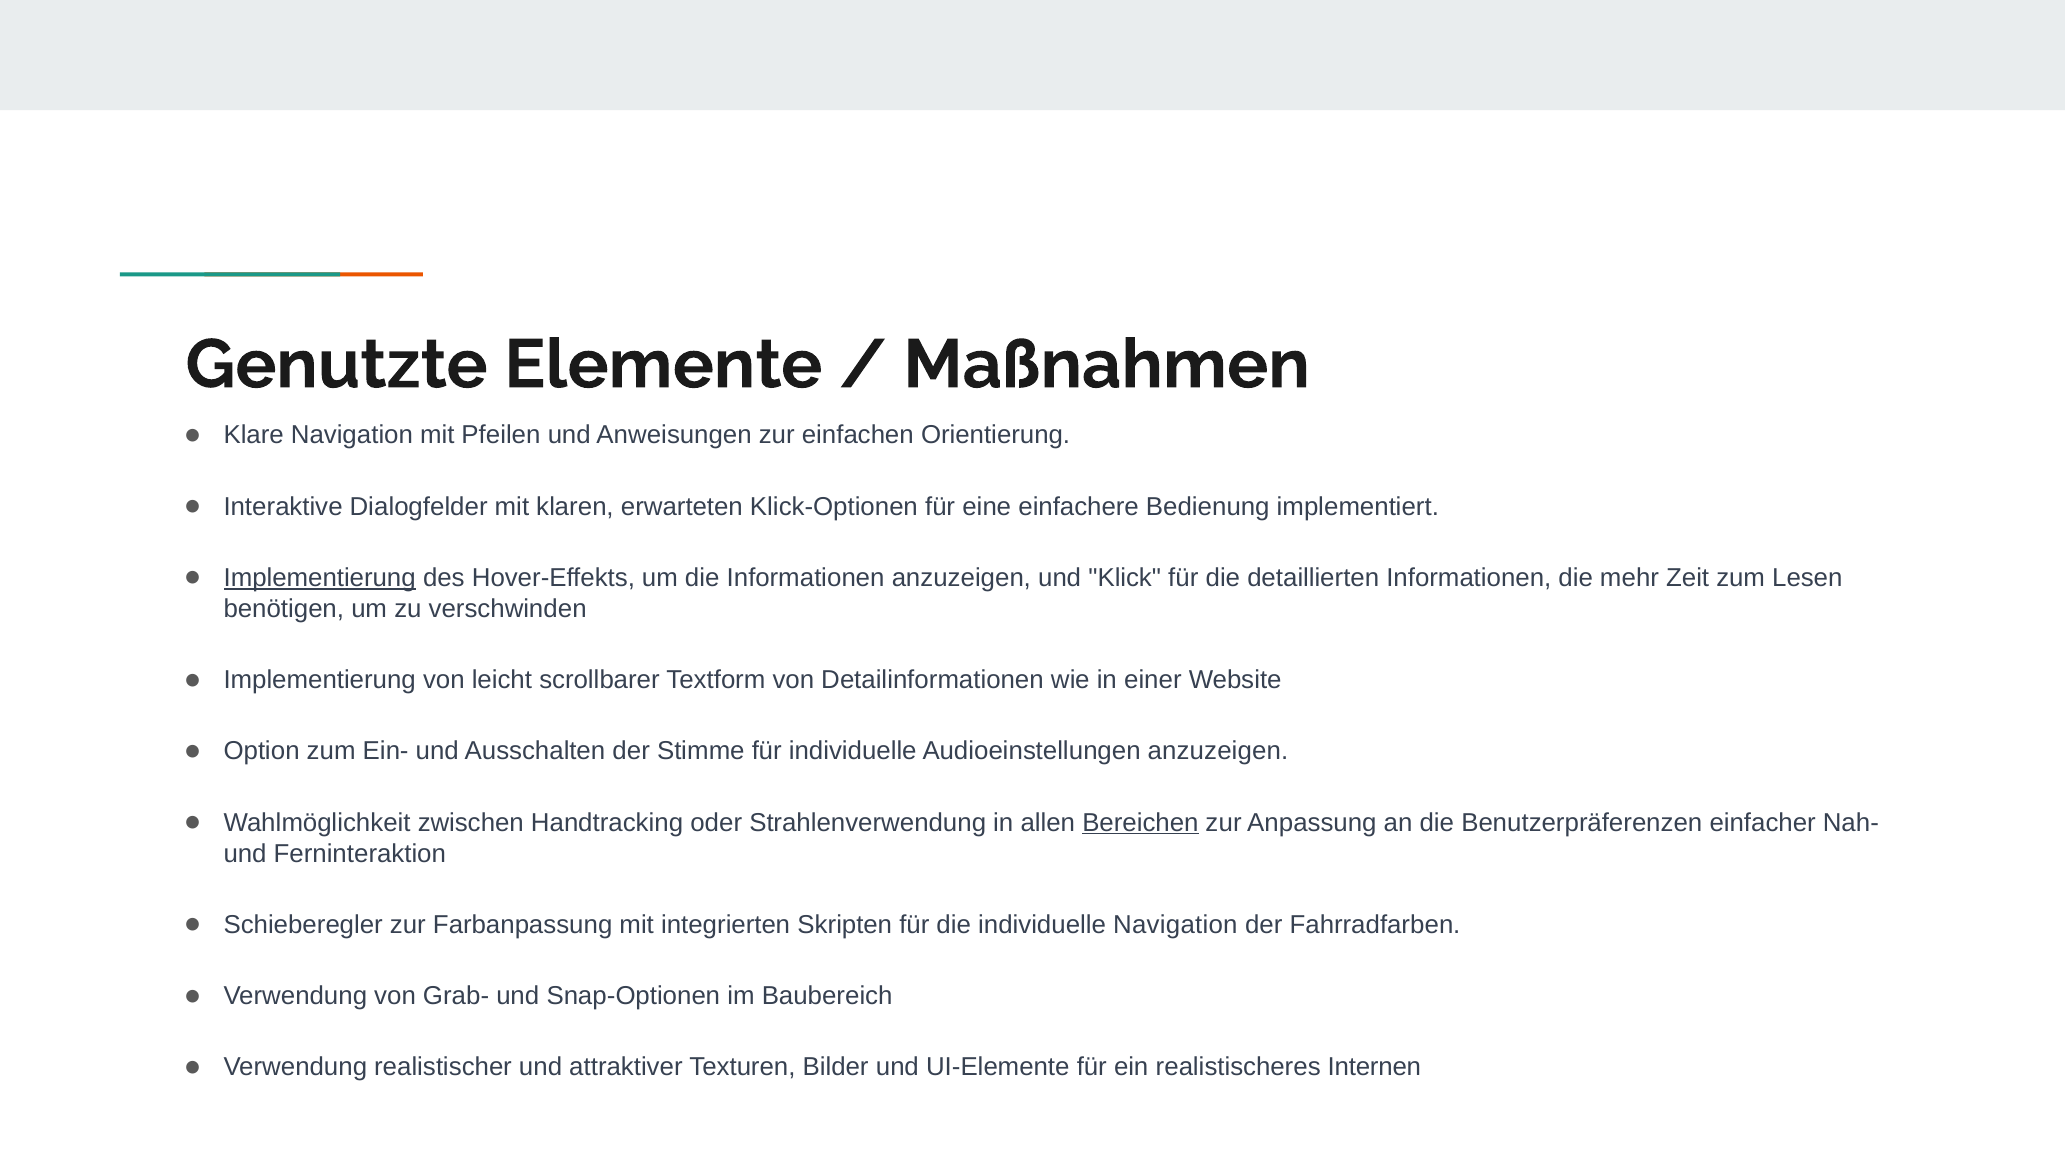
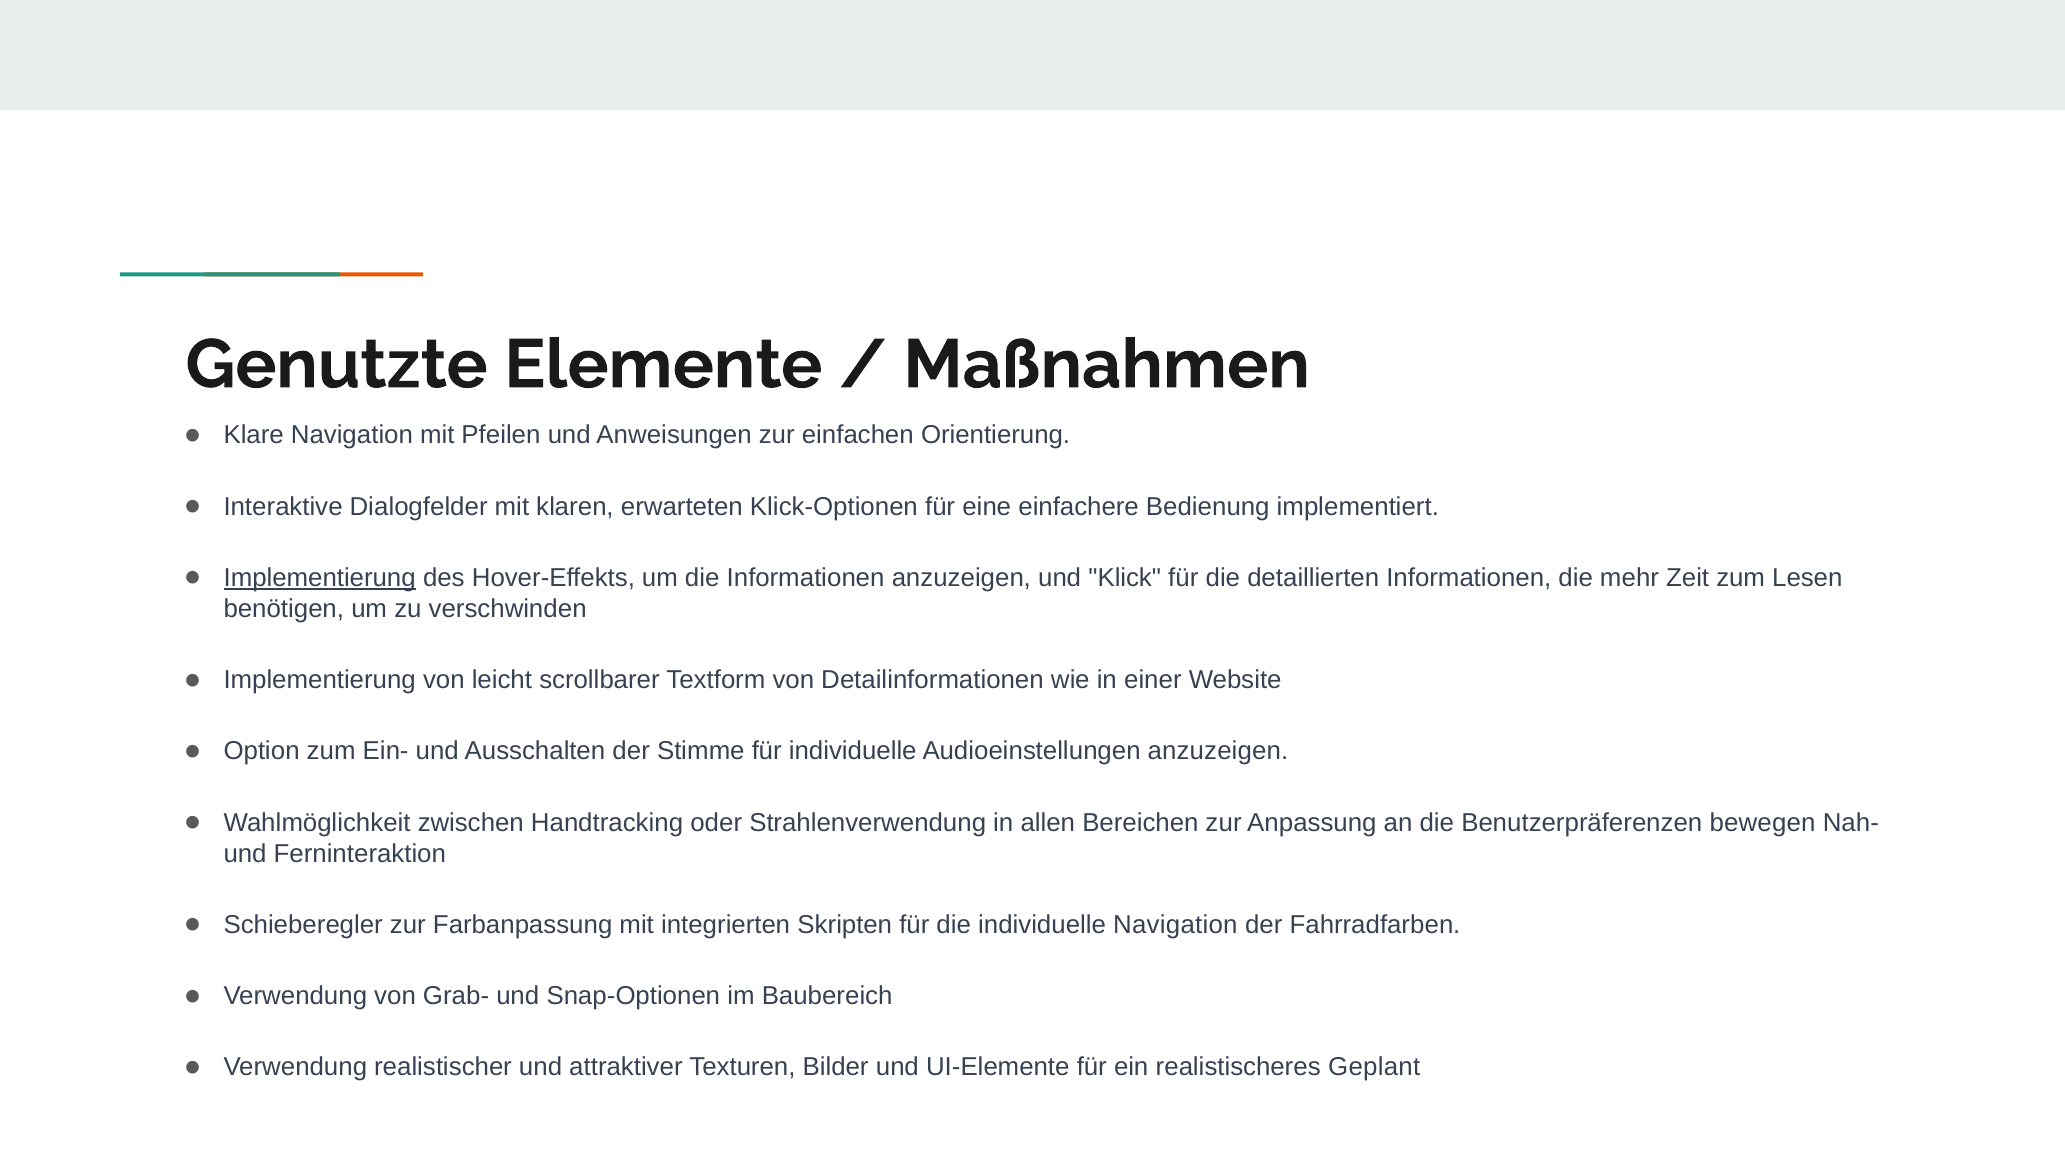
Bereichen underline: present -> none (1140, 822)
einfacher: einfacher -> bewegen (1763, 822)
Internen: Internen -> Geplant (1374, 1067)
